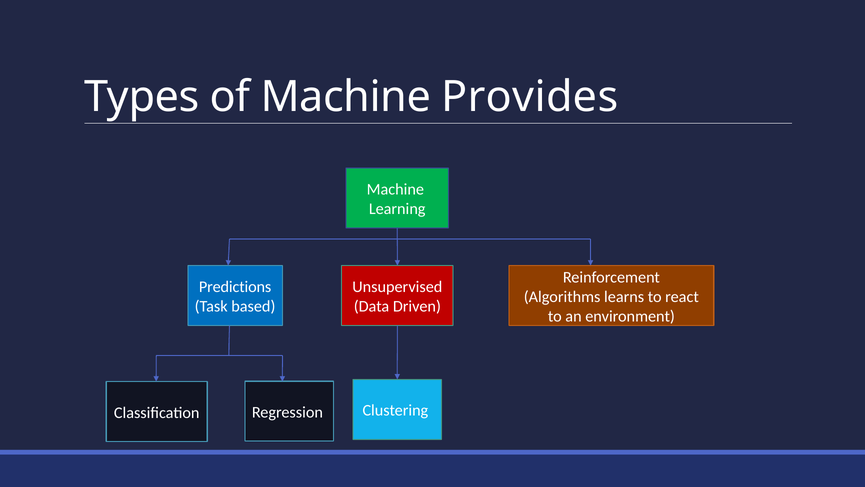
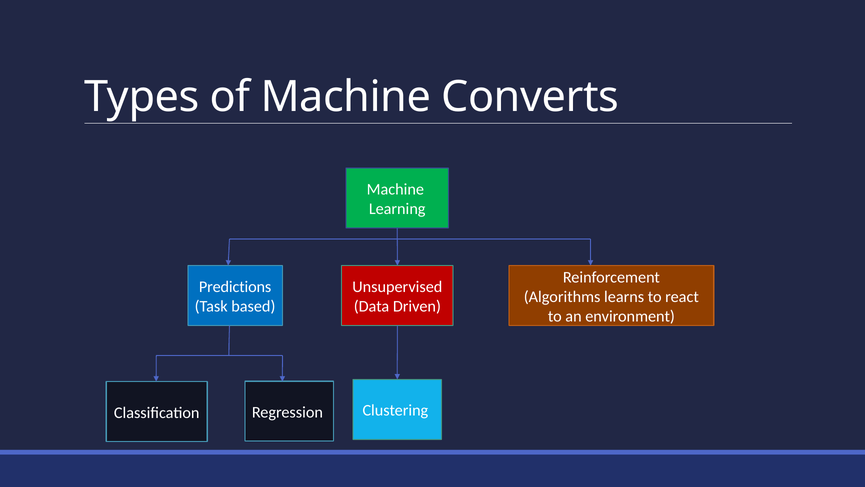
Provides: Provides -> Converts (530, 97)
